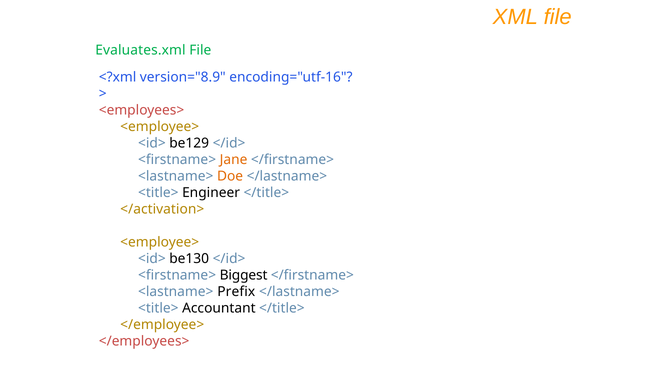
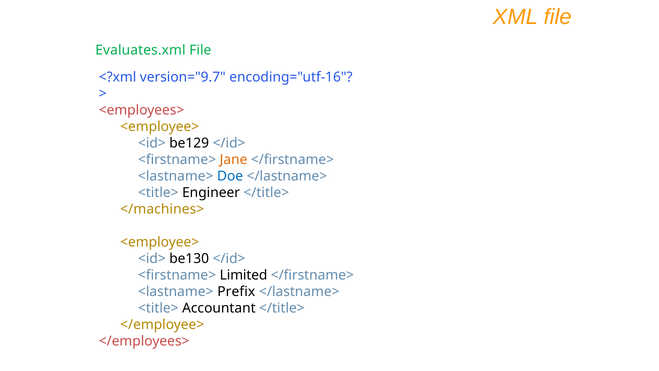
version="8.9: version="8.9 -> version="9.7 (183, 77)
Doe colour: orange -> blue (230, 176)
</activation>: </activation> -> </machines> (162, 209)
Biggest: Biggest -> Limited (244, 275)
